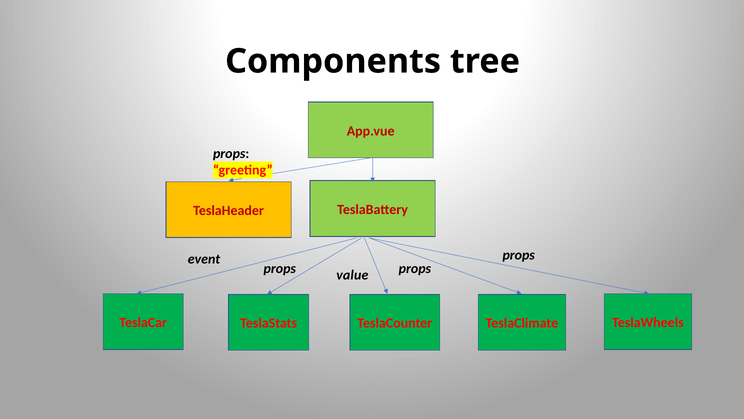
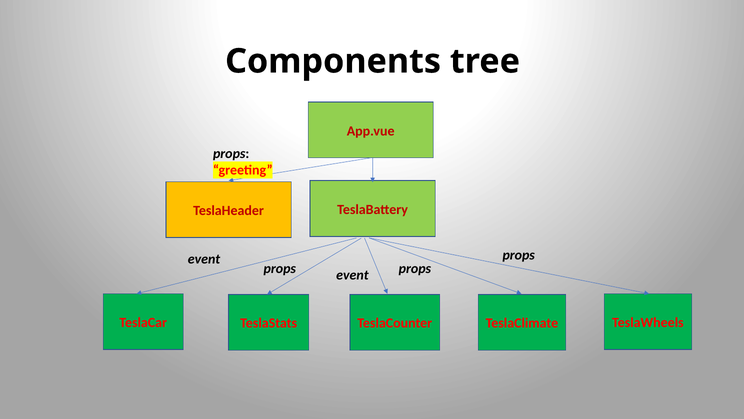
props value: value -> event (352, 275)
